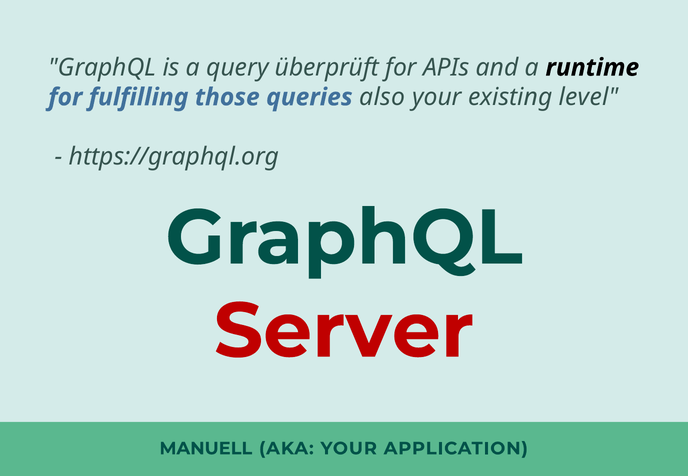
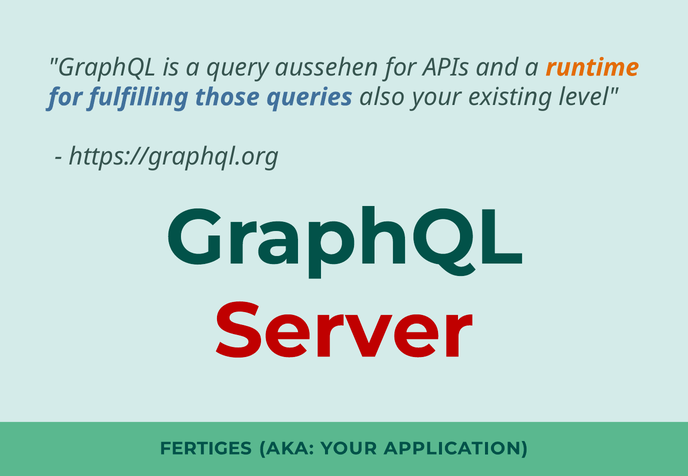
überprüft: überprüft -> aussehen (327, 68)
runtime colour: black -> orange (592, 68)
MANUELL: MANUELL -> FERTIGES (206, 449)
